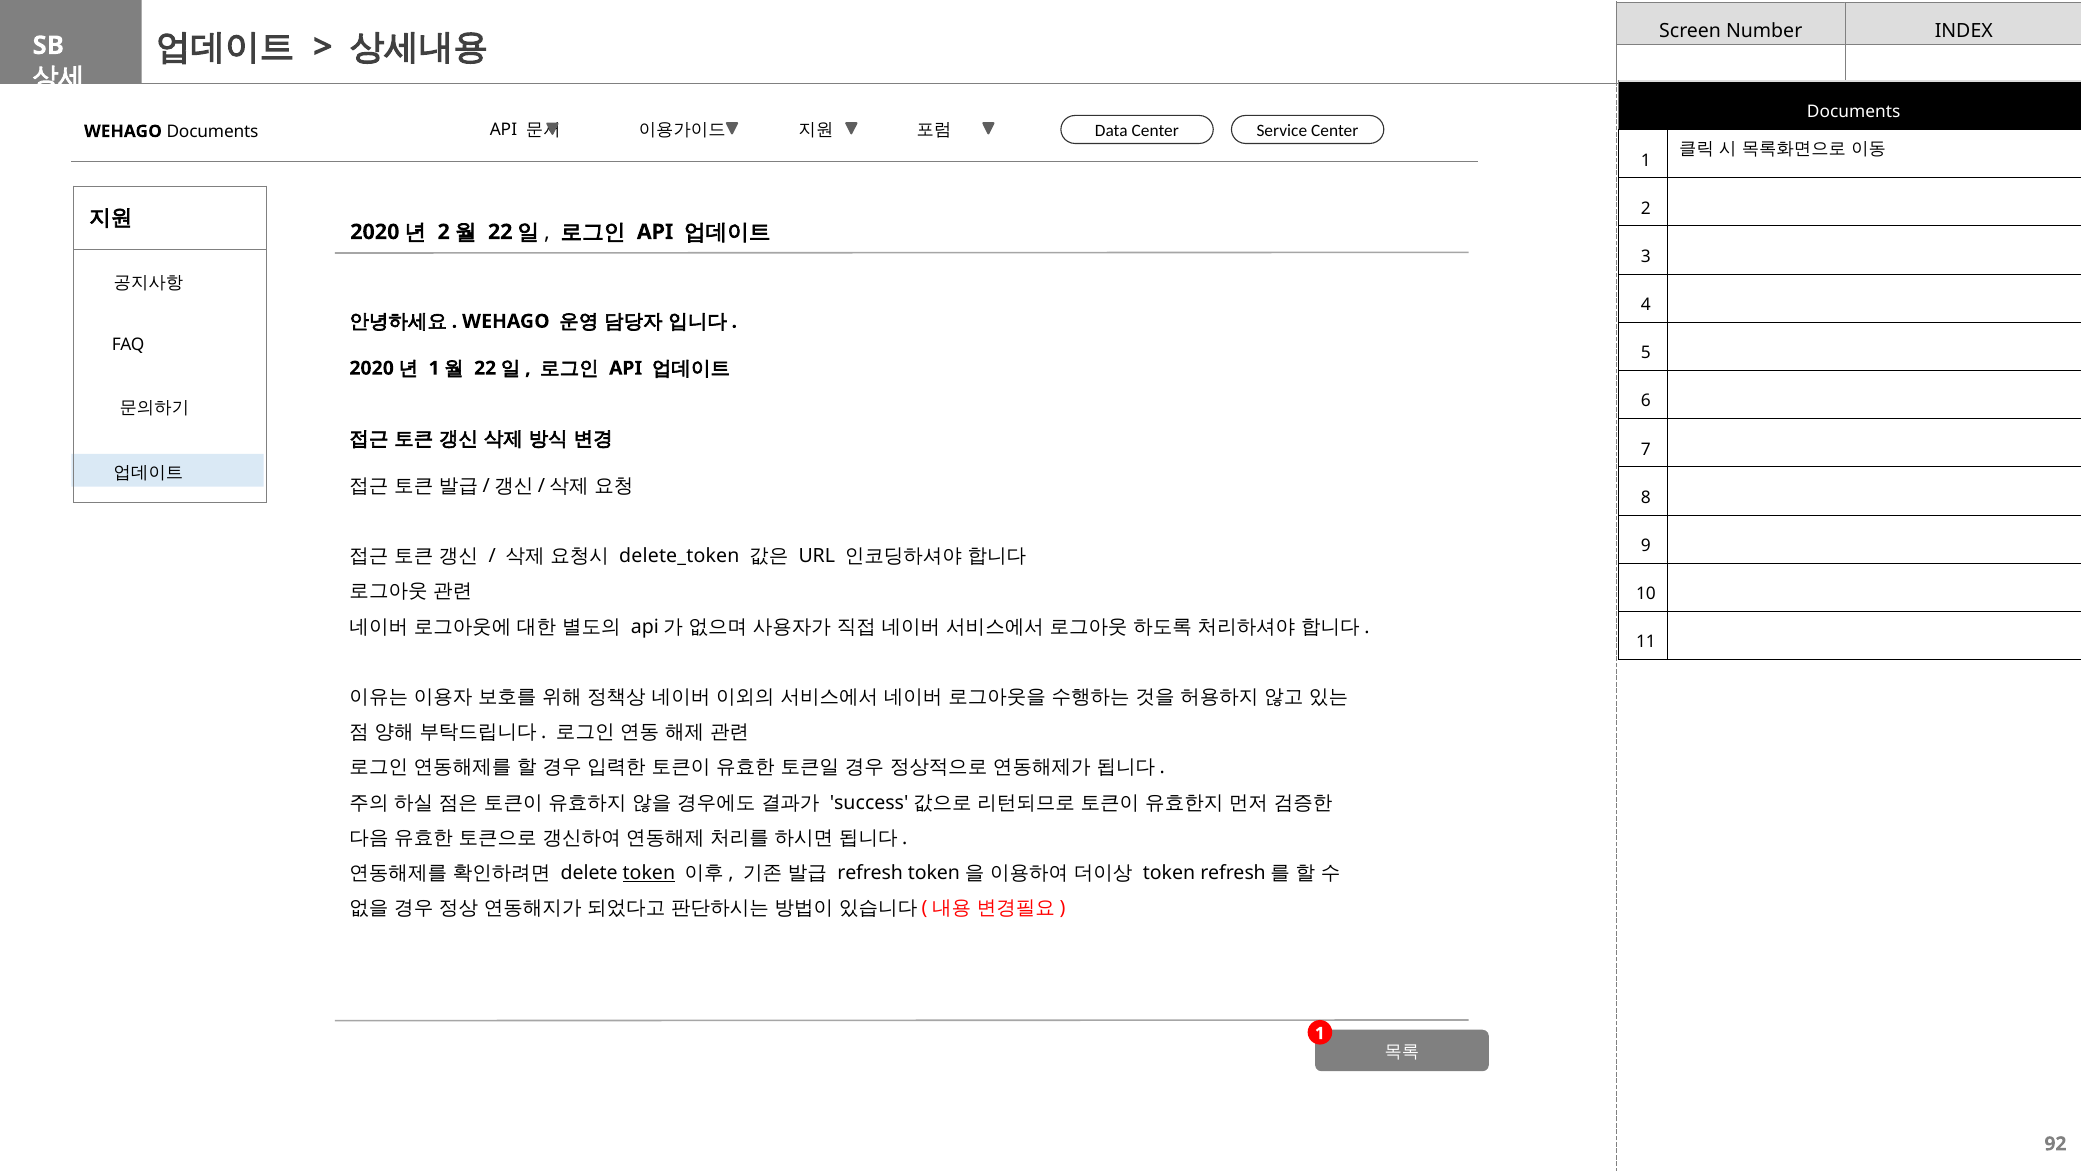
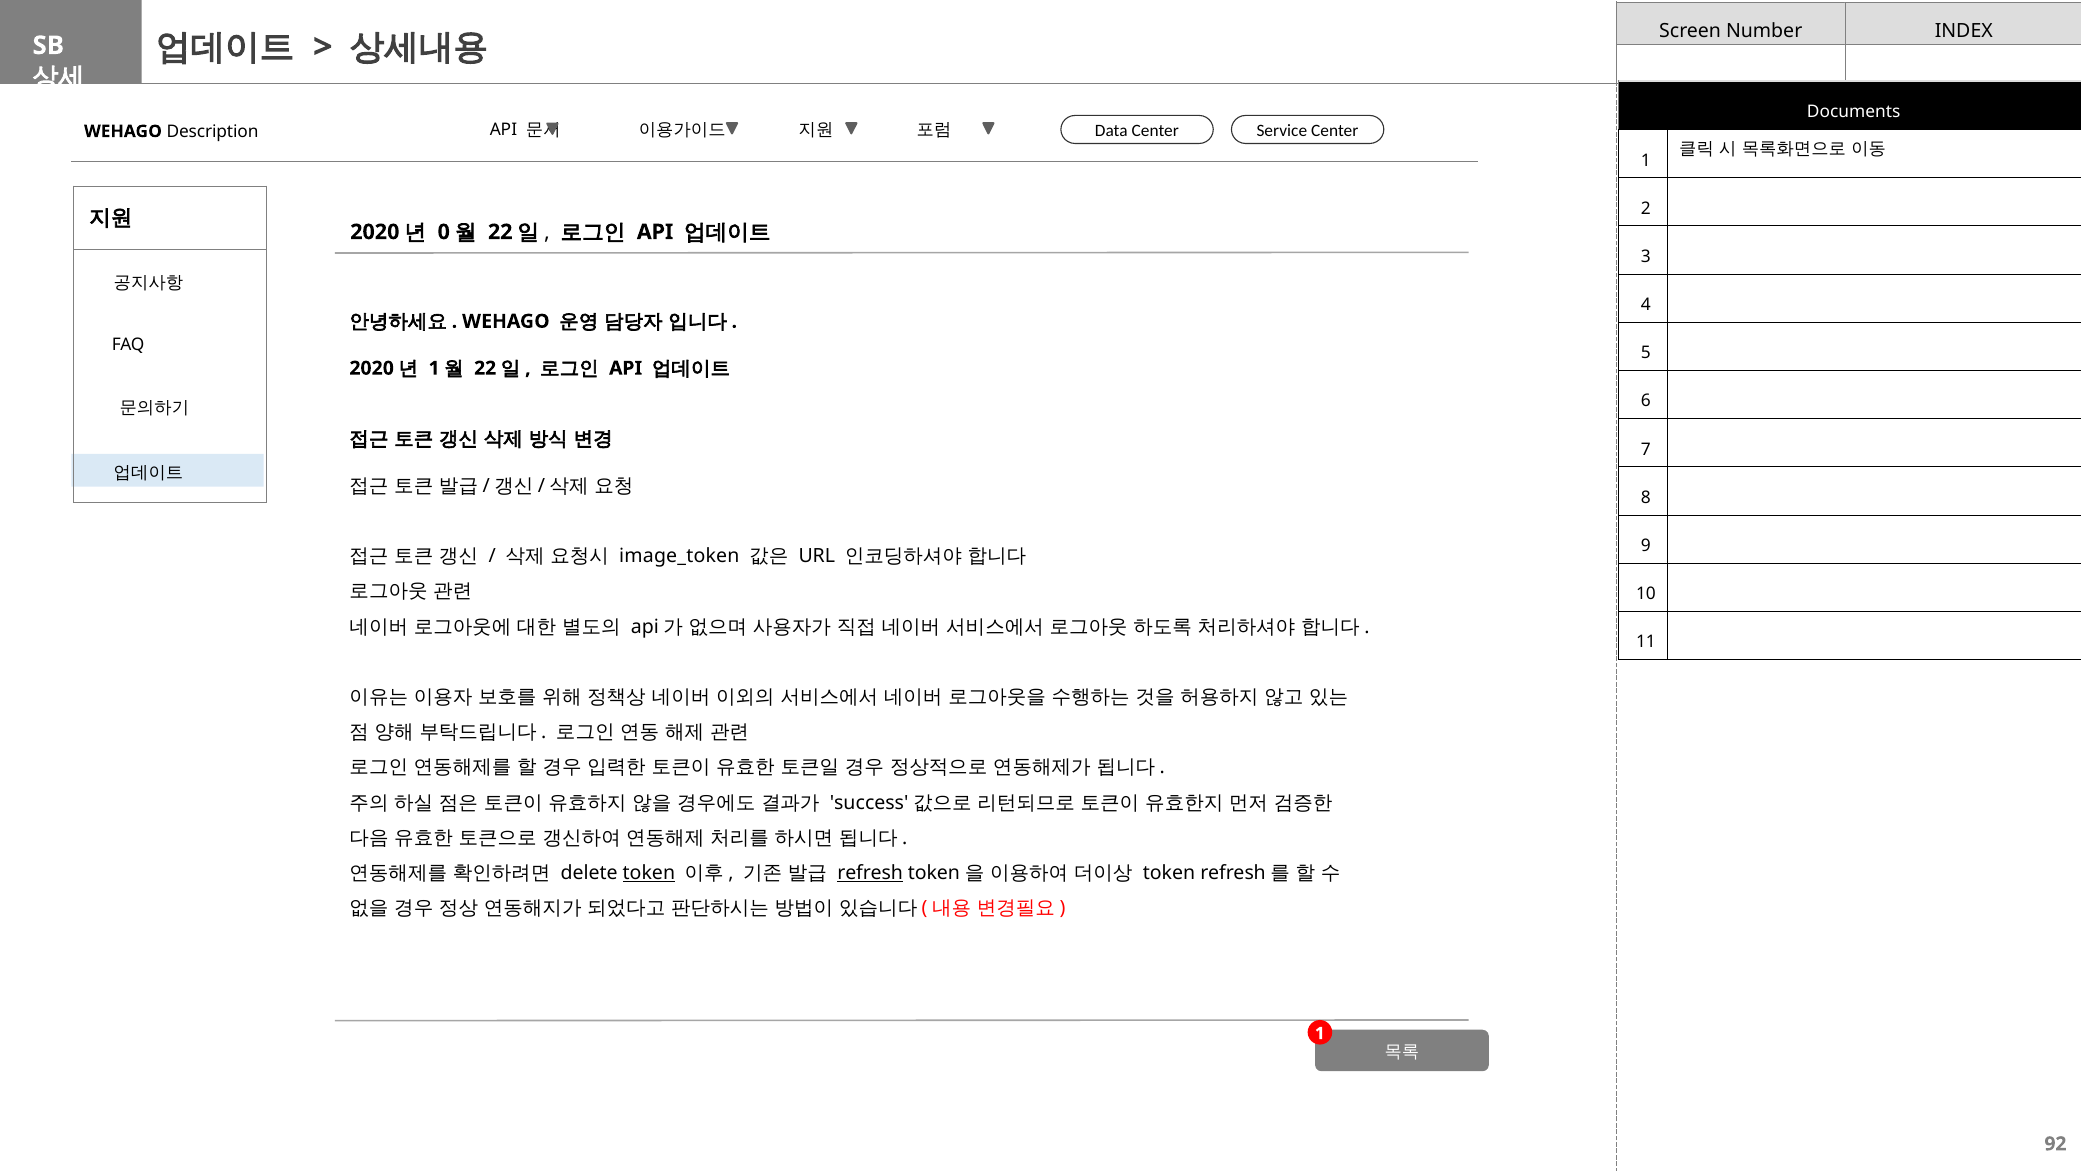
WEHAGO Documents: Documents -> Description (212, 131)
2: 2 -> 0 (444, 232)
delete_token: delete_token -> image_token (679, 556)
refresh underline: none -> present (870, 873)
